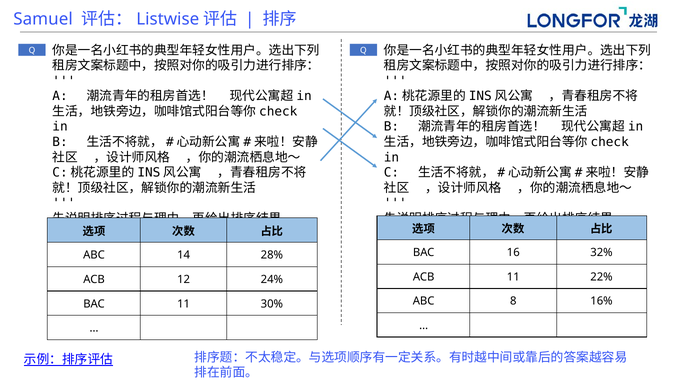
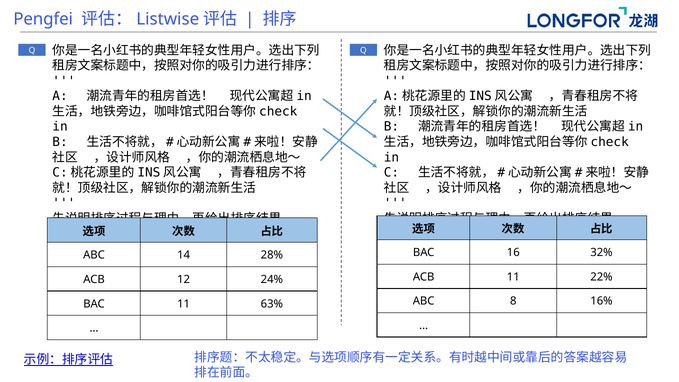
Samuel: Samuel -> Pengfei (43, 19)
30%: 30% -> 63% (272, 304)
